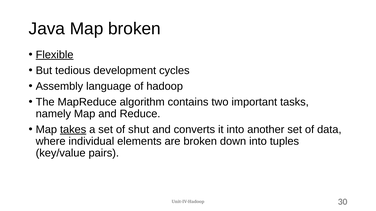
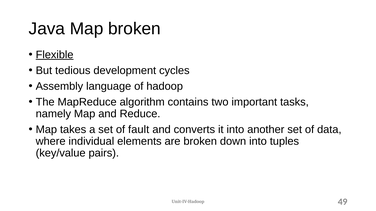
takes underline: present -> none (73, 130)
shut: shut -> fault (139, 130)
30: 30 -> 49 (343, 202)
